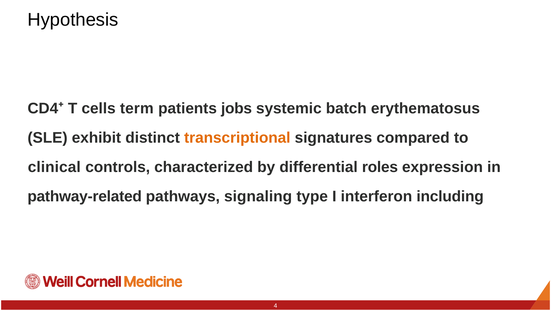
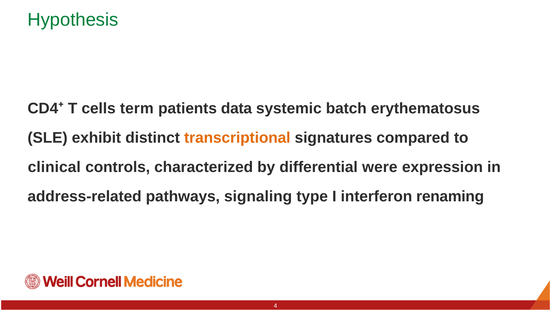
Hypothesis colour: black -> green (73, 20)
jobs: jobs -> data (236, 108)
roles: roles -> were (380, 167)
pathway-related: pathway-related -> address-related (85, 197)
including: including -> renaming (450, 197)
